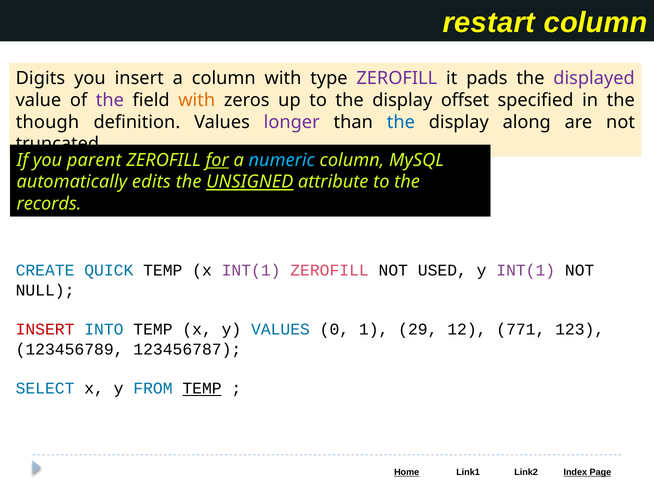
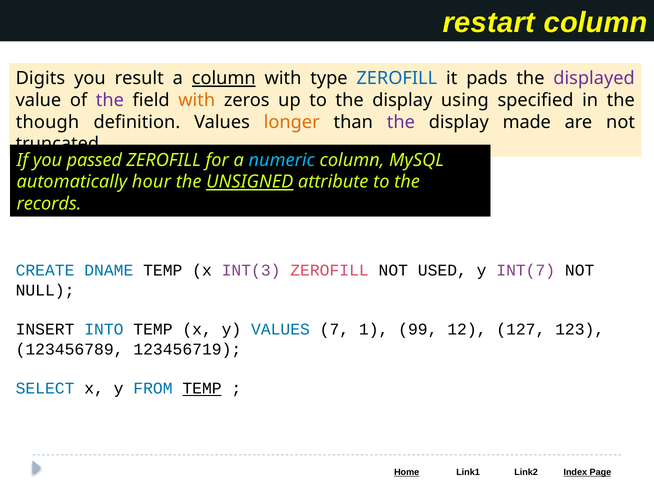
you insert: insert -> result (139, 78)
column underline: none -> present (224, 78)
ZEROFILL colour: purple -> blue (397, 78)
offset: offset -> using (465, 100)
longer colour: purple -> orange (292, 122)
the colour: blue -> purple (401, 122)
along: along -> made (527, 122)
parent: parent -> passed (94, 160)
for underline: present -> none (217, 160)
edits: edits -> hour (151, 182)
QUICK: QUICK -> DNAME (109, 270)
x INT(1: INT(1 -> INT(3 (251, 270)
y INT(1: INT(1 -> INT(7 (526, 270)
INSERT colour: red -> black (45, 329)
0: 0 -> 7 (334, 329)
29: 29 -> 99 (418, 329)
771: 771 -> 127 (521, 329)
123456787: 123456787 -> 123456719 (187, 349)
